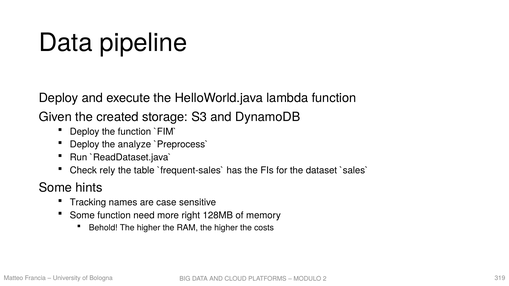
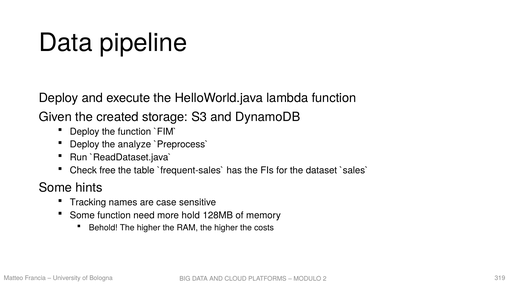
rely: rely -> free (108, 171)
right: right -> hold (191, 215)
